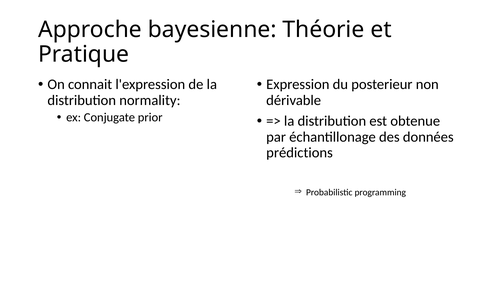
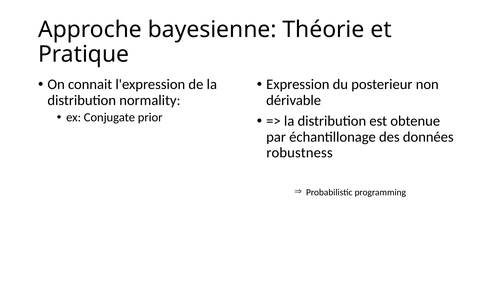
prédictions: prédictions -> robustness (299, 153)
